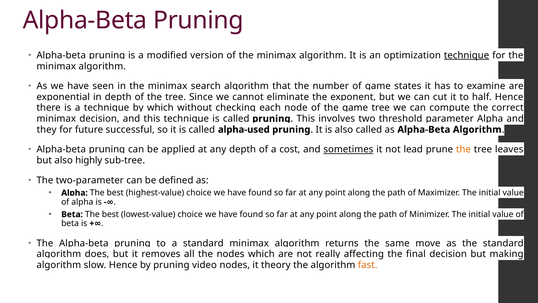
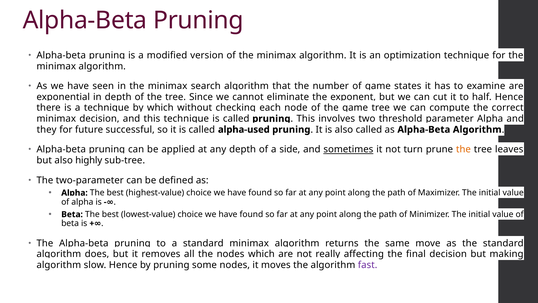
technique underline: present -> none (467, 55)
cost: cost -> side (290, 149)
lead: lead -> turn (413, 149)
video: video -> some (204, 265)
theory: theory -> moves (276, 265)
fast colour: orange -> purple (368, 265)
